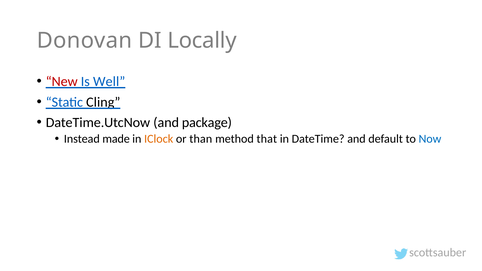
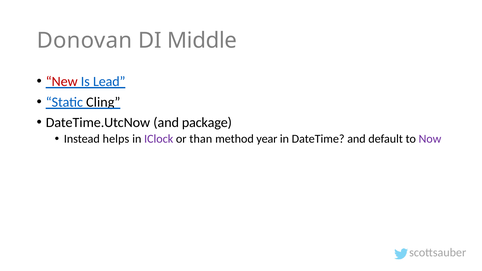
Locally: Locally -> Middle (202, 40)
Well: Well -> Lead (109, 82)
made: made -> helps (116, 139)
IClock colour: orange -> purple (159, 139)
that: that -> year (267, 139)
Now colour: blue -> purple (430, 139)
